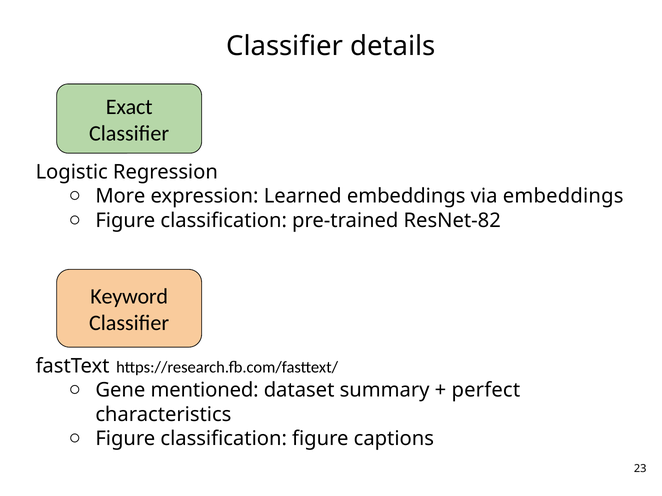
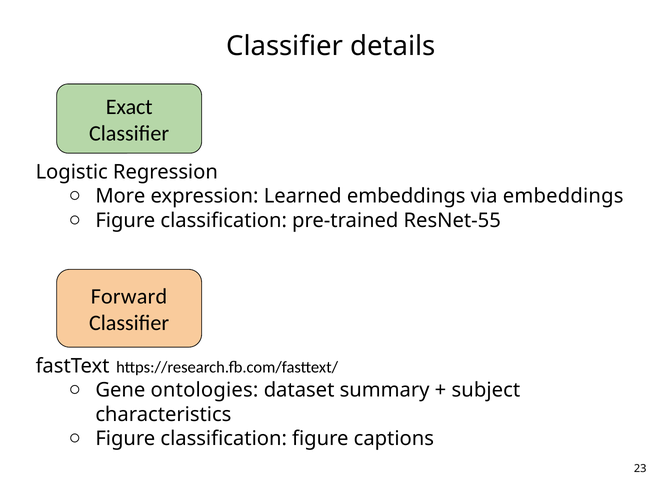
ResNet-82: ResNet-82 -> ResNet-55 (452, 221)
Keyword: Keyword -> Forward (129, 297)
mentioned: mentioned -> ontologies (204, 391)
perfect: perfect -> subject (486, 391)
